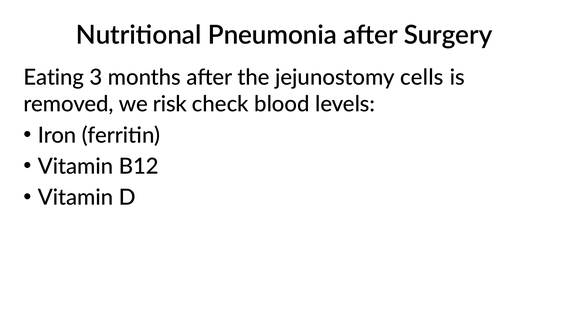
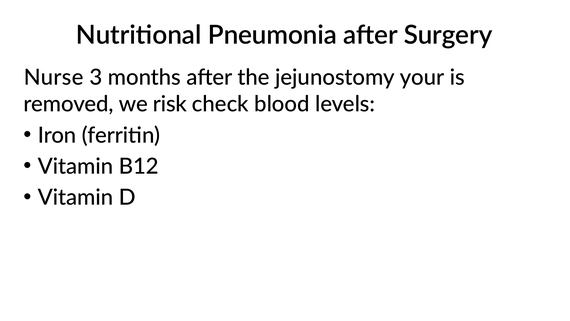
Eating: Eating -> Nurse (54, 78)
cells: cells -> your (422, 78)
